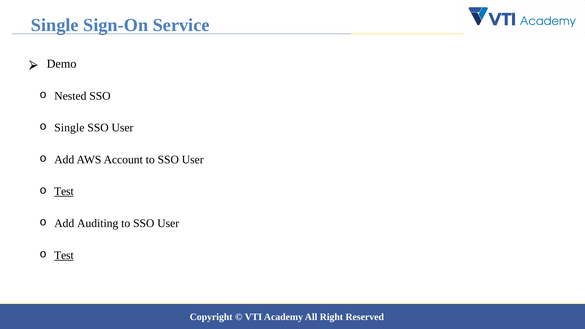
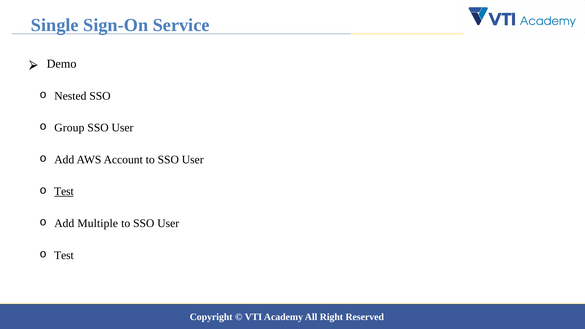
Single: Single -> Group (69, 128)
Auditing: Auditing -> Multiple (98, 223)
Test underline: present -> none (64, 255)
